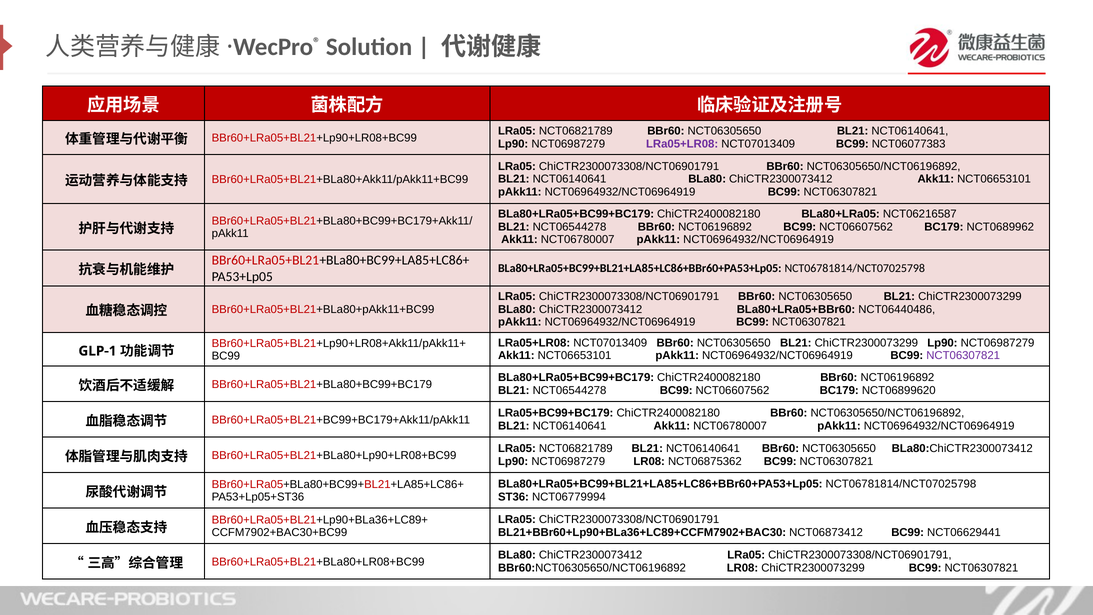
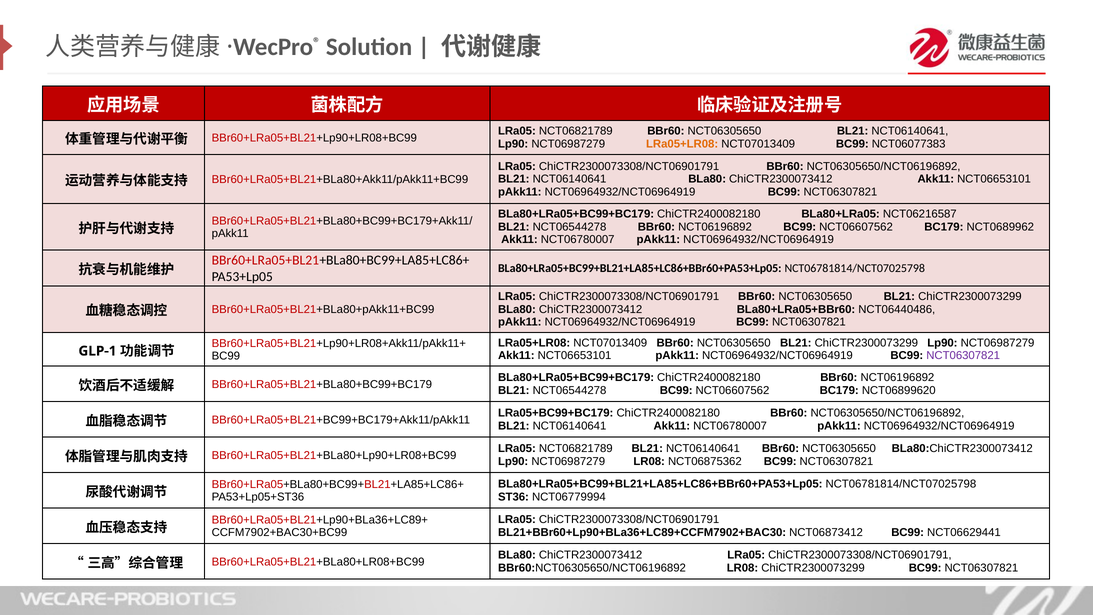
LRa05+LR08 colour: purple -> orange (682, 144)
